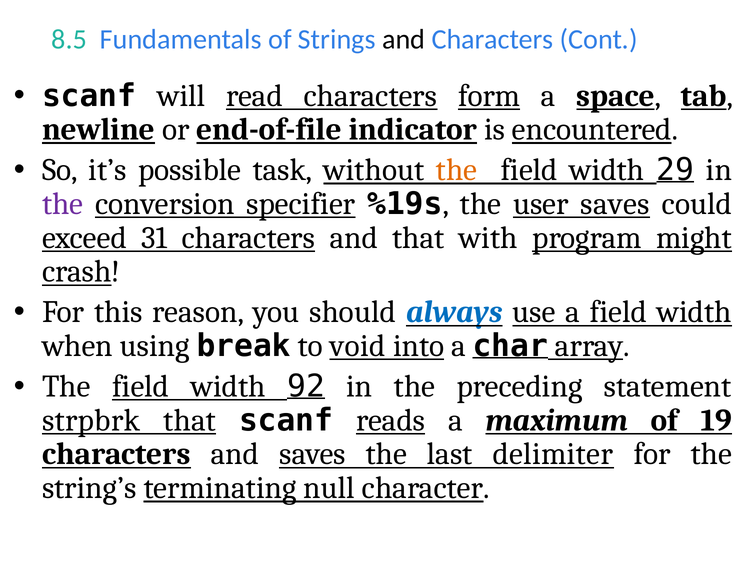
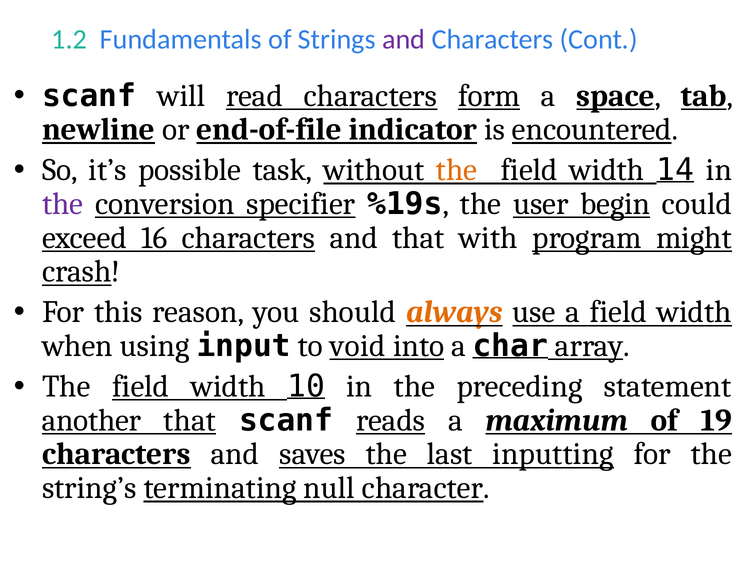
8.5: 8.5 -> 1.2 (69, 39)
and colour: black -> purple (404, 39)
29: 29 -> 14 (675, 170)
user saves: saves -> begin (615, 204)
31: 31 -> 16 (154, 238)
always colour: blue -> orange (454, 312)
break: break -> input (244, 346)
92: 92 -> 10 (306, 386)
strpbrk: strpbrk -> another (91, 420)
delimiter: delimiter -> inputting (553, 454)
